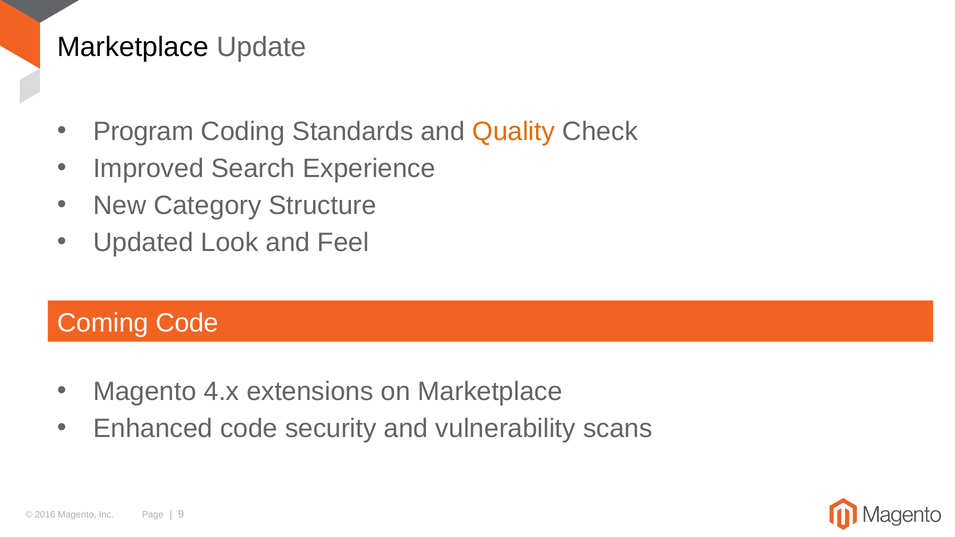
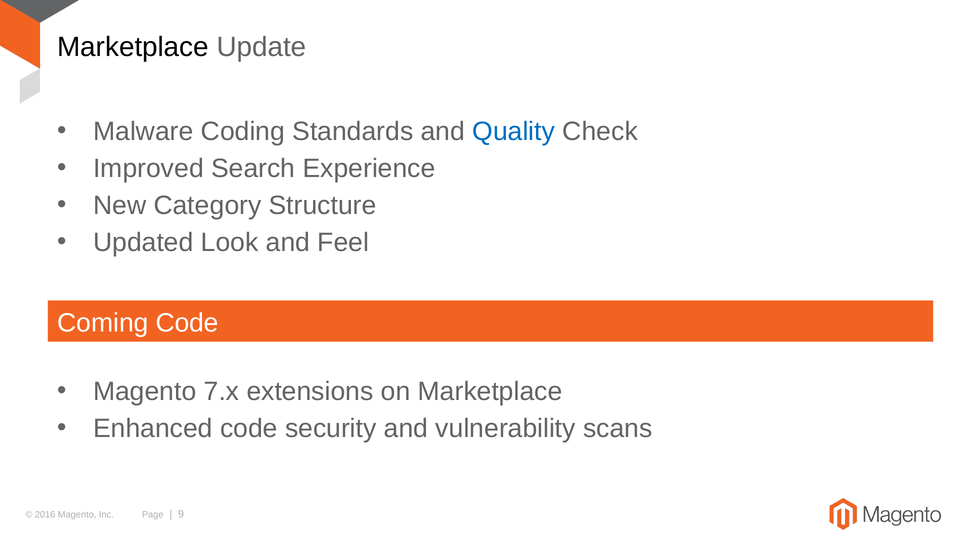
Program: Program -> Malware (143, 131)
Quality colour: orange -> blue (514, 131)
4.x: 4.x -> 7.x (221, 391)
